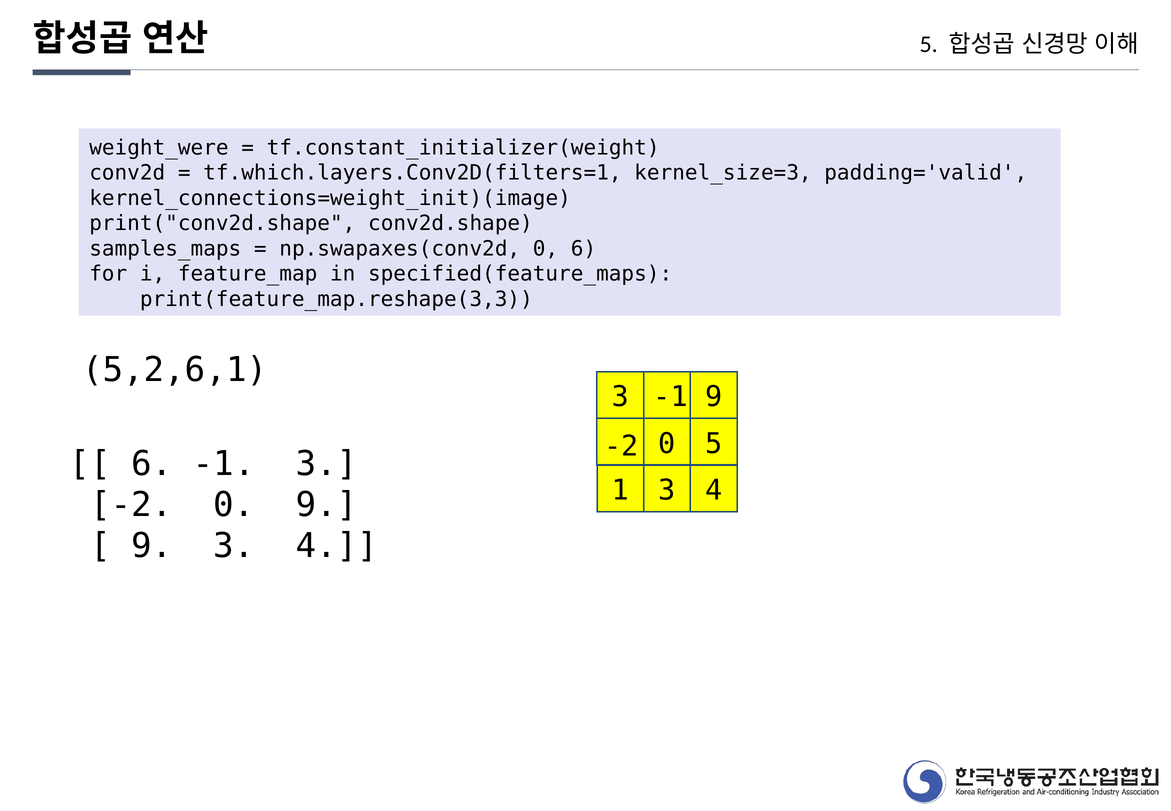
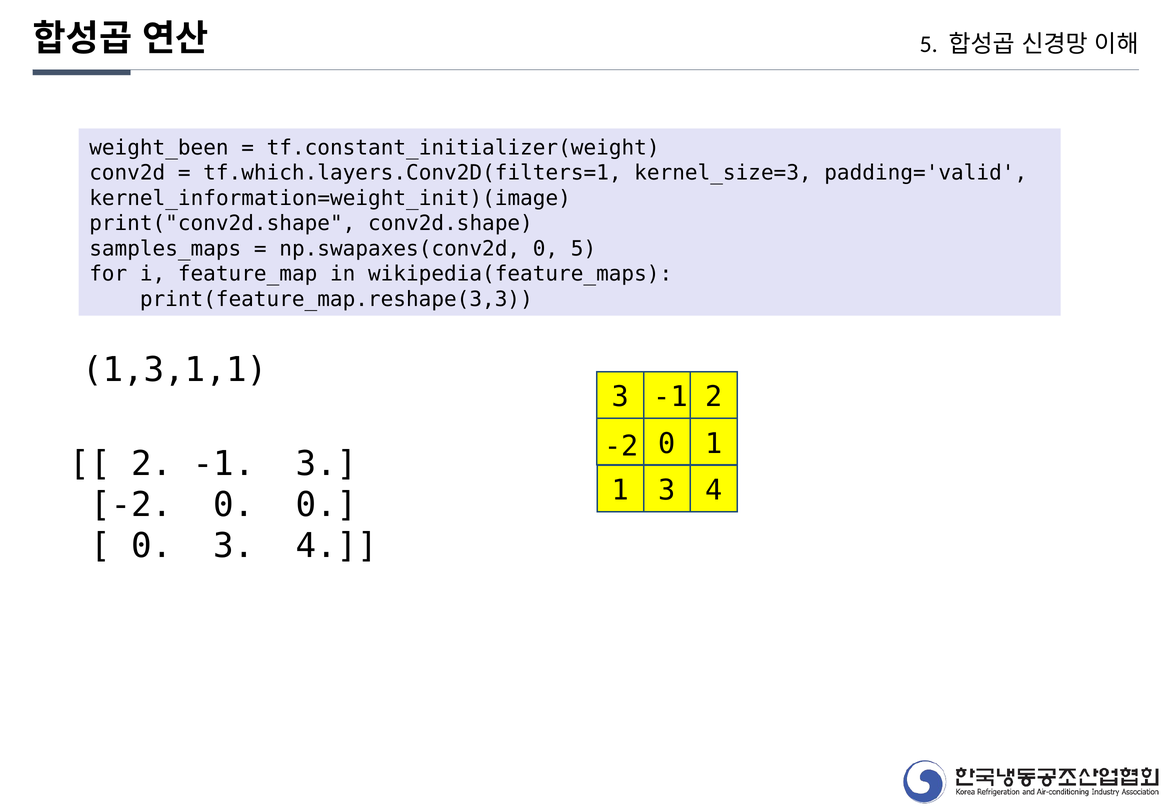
weight_were: weight_were -> weight_been (159, 148)
kernel_connections=weight_init)(image: kernel_connections=weight_init)(image -> kernel_information=weight_init)(image (330, 198)
0 6: 6 -> 5 (584, 249)
specified(feature_maps: specified(feature_maps -> wikipedia(feature_maps (520, 274)
5,2,6,1: 5,2,6,1 -> 1,3,1,1 (175, 370)
3 9: 9 -> 2 (714, 397)
0 5: 5 -> 1 (714, 443)
6: 6 -> 2 (152, 464)
0 9: 9 -> 0 (327, 505)
9: 9 -> 0 (152, 546)
